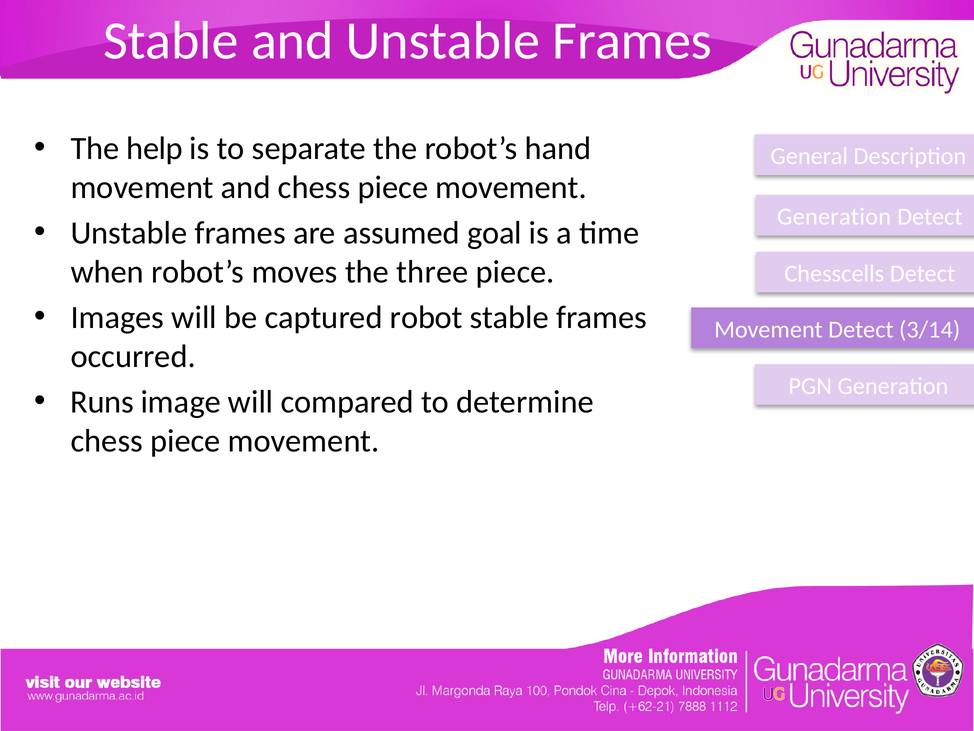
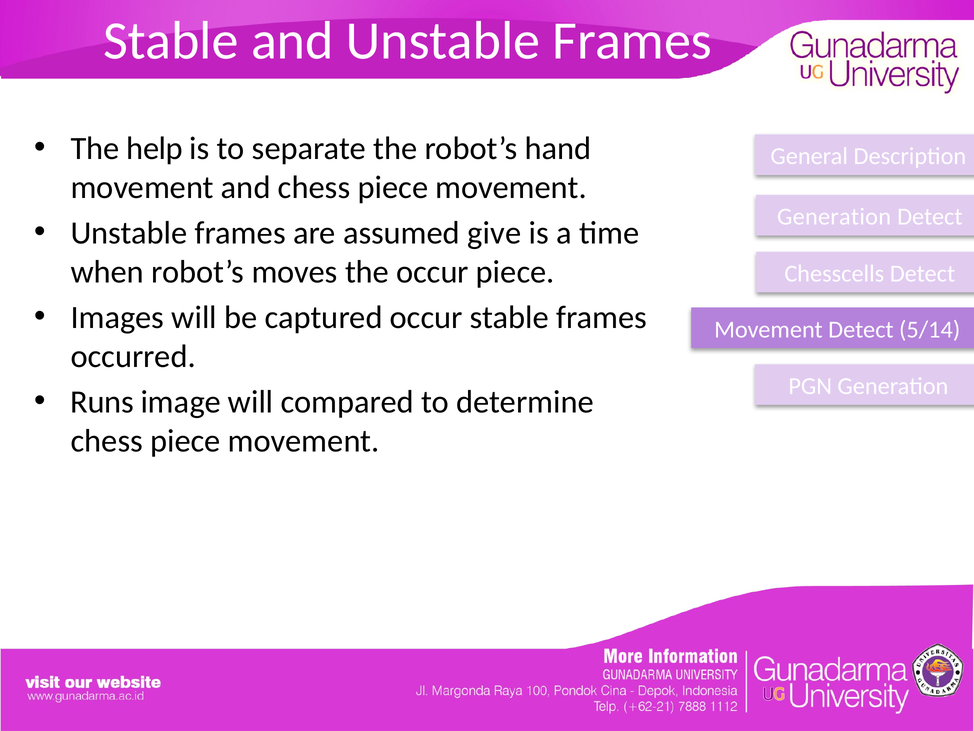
goal: goal -> give (494, 233)
the three: three -> occur (433, 272)
captured robot: robot -> occur (426, 317)
3/14: 3/14 -> 5/14 (930, 329)
